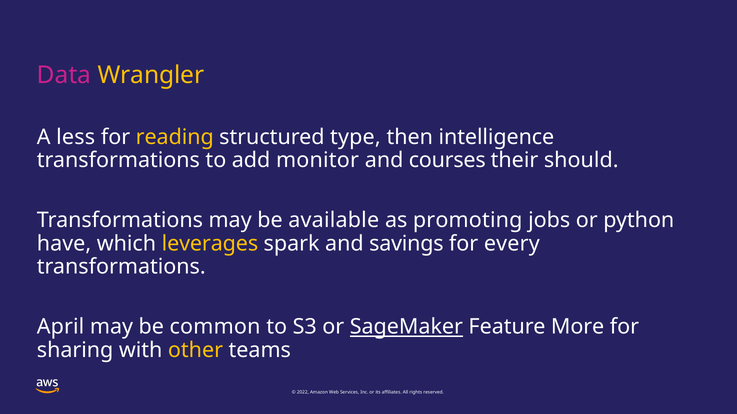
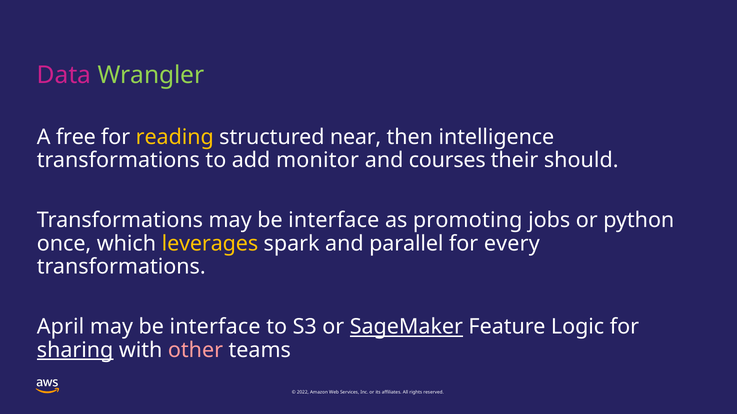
Wrangler colour: yellow -> light green (151, 75)
less: less -> free (76, 137)
type: type -> near (356, 137)
Transformations may be available: available -> interface (334, 221)
have: have -> once (64, 244)
savings: savings -> parallel (406, 244)
common: common -> interface (215, 327)
More: More -> Logic (578, 327)
sharing underline: none -> present (75, 351)
other colour: yellow -> pink (196, 351)
